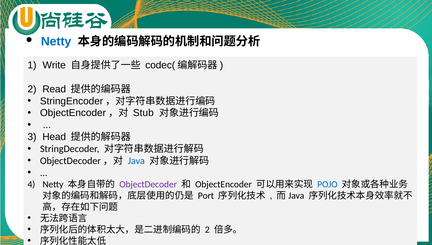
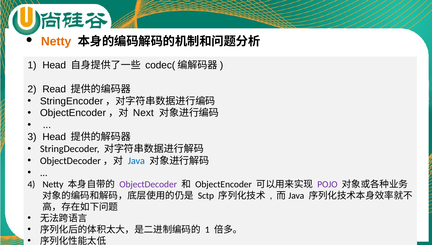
Netty colour: blue -> orange (56, 41)
Write: Write -> Head (54, 65)
Stub: Stub -> Next (143, 113)
POJO colour: blue -> purple (327, 184)
Port: Port -> Sctp (206, 196)
2: 2 -> 1 (207, 230)
